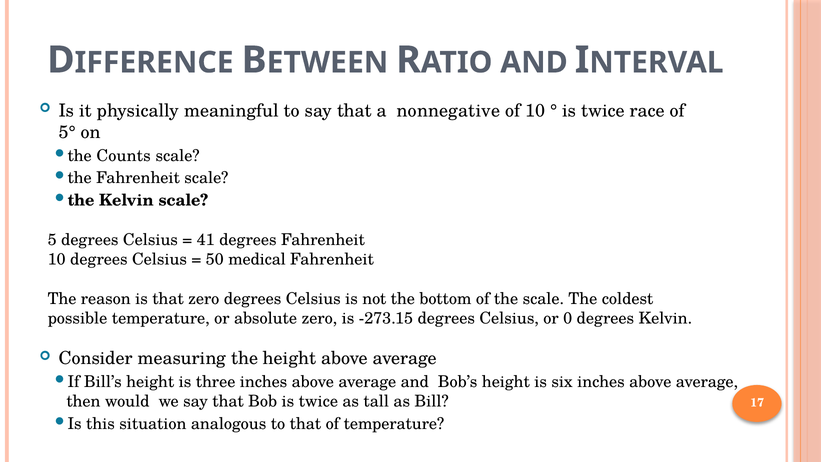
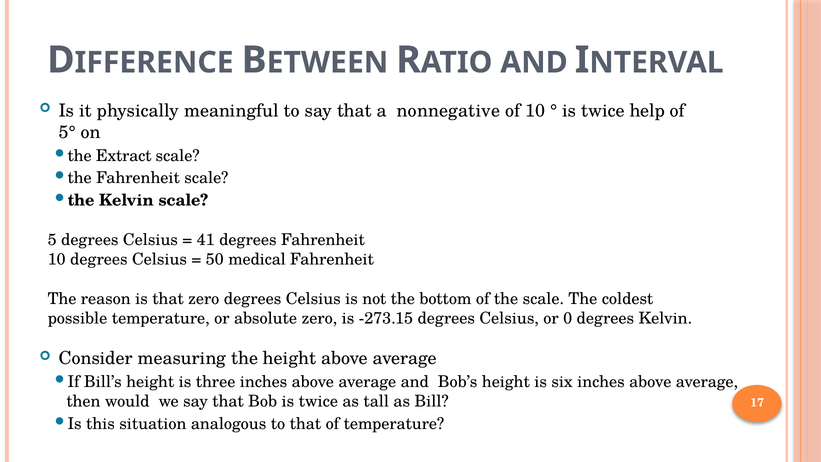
race: race -> help (647, 111)
Counts: Counts -> Extract (124, 156)
